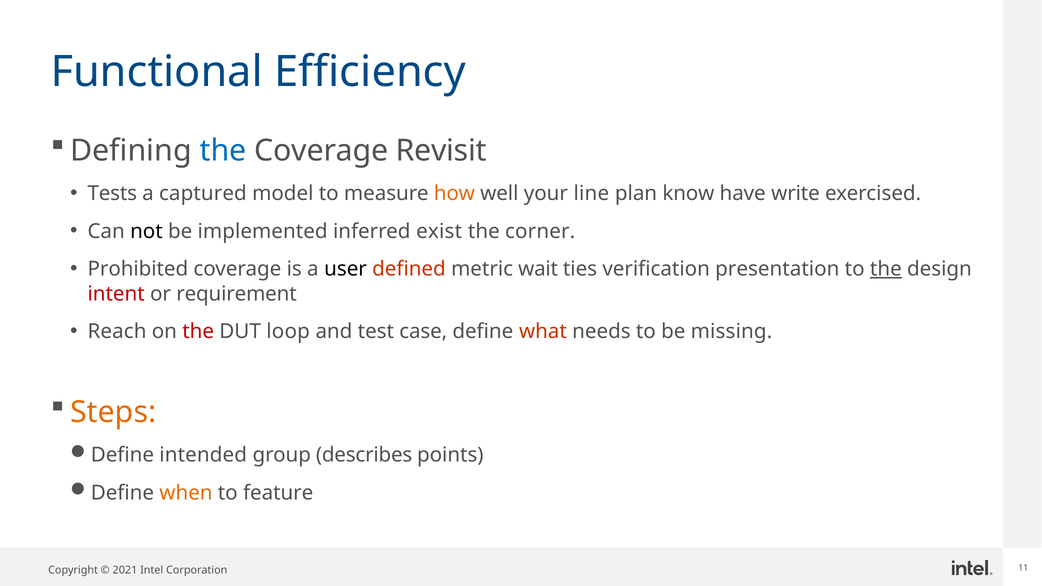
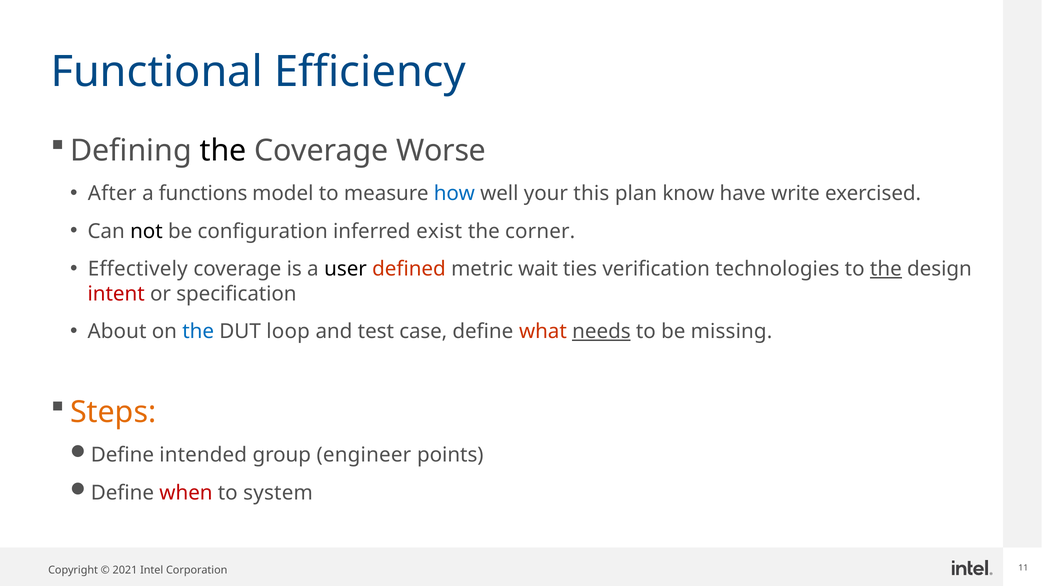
the colour: blue -> black (223, 151)
Revisit: Revisit -> Worse (441, 151)
Tests: Tests -> After (112, 194)
captured: captured -> functions (203, 194)
how colour: orange -> blue (454, 194)
line: line -> this (591, 194)
implemented: implemented -> configuration (263, 231)
Prohibited: Prohibited -> Effectively (138, 269)
presentation: presentation -> technologies (777, 269)
requirement: requirement -> specification (236, 294)
Reach: Reach -> About (117, 332)
the colour: red -> blue (198, 332)
needs underline: none -> present (601, 332)
describes: describes -> engineer (364, 455)
when colour: orange -> red (186, 493)
feature: feature -> system (278, 493)
